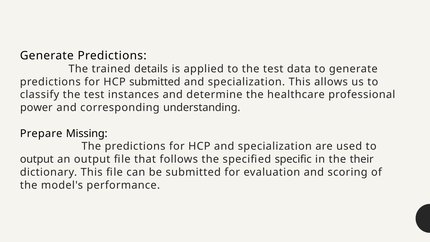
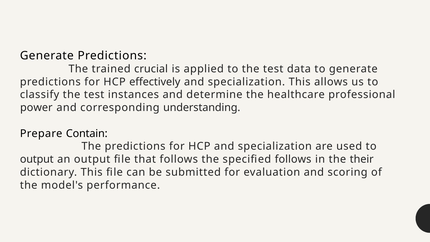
details: details -> crucial (151, 69)
HCP submitted: submitted -> effectively (155, 82)
Missing: Missing -> Contain (87, 133)
specified specific: specific -> follows (293, 159)
